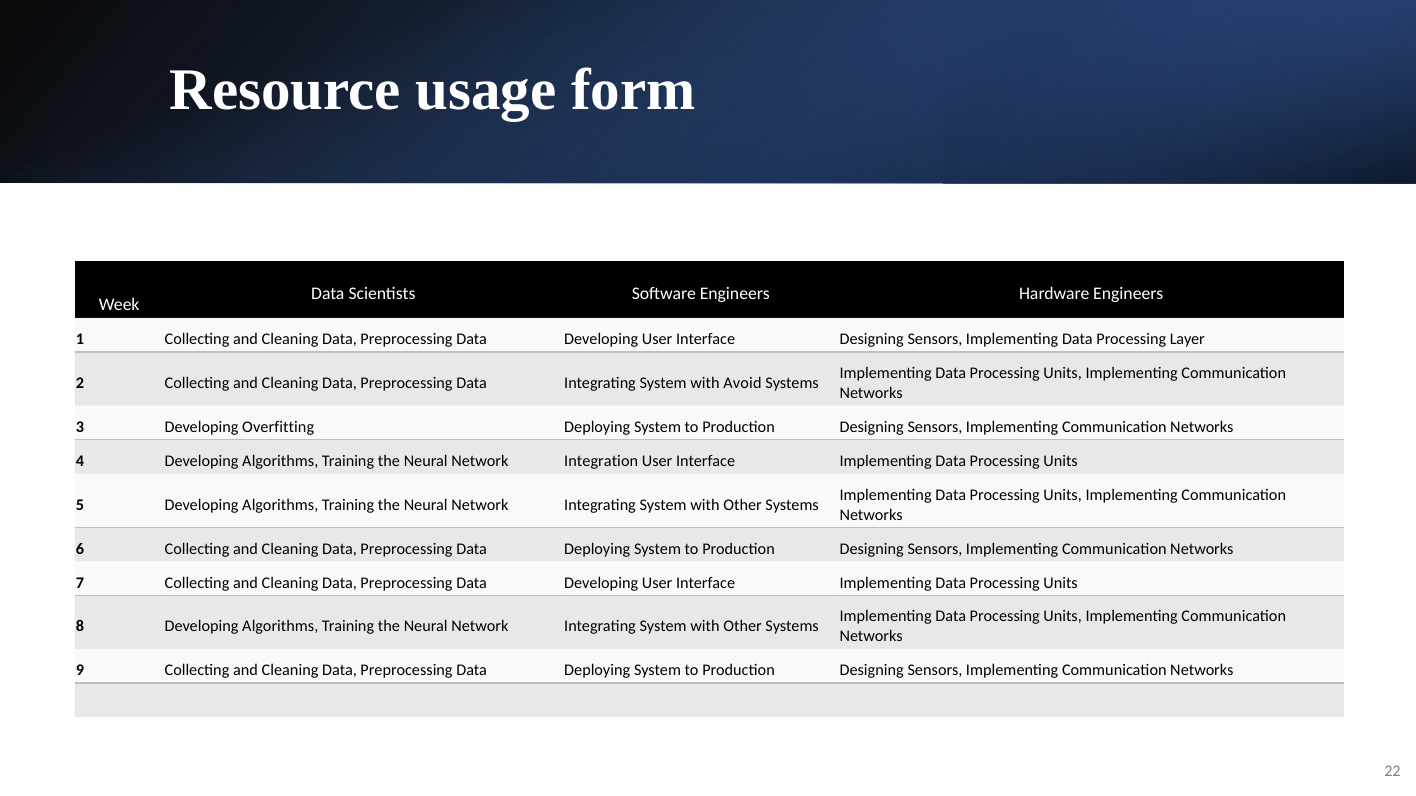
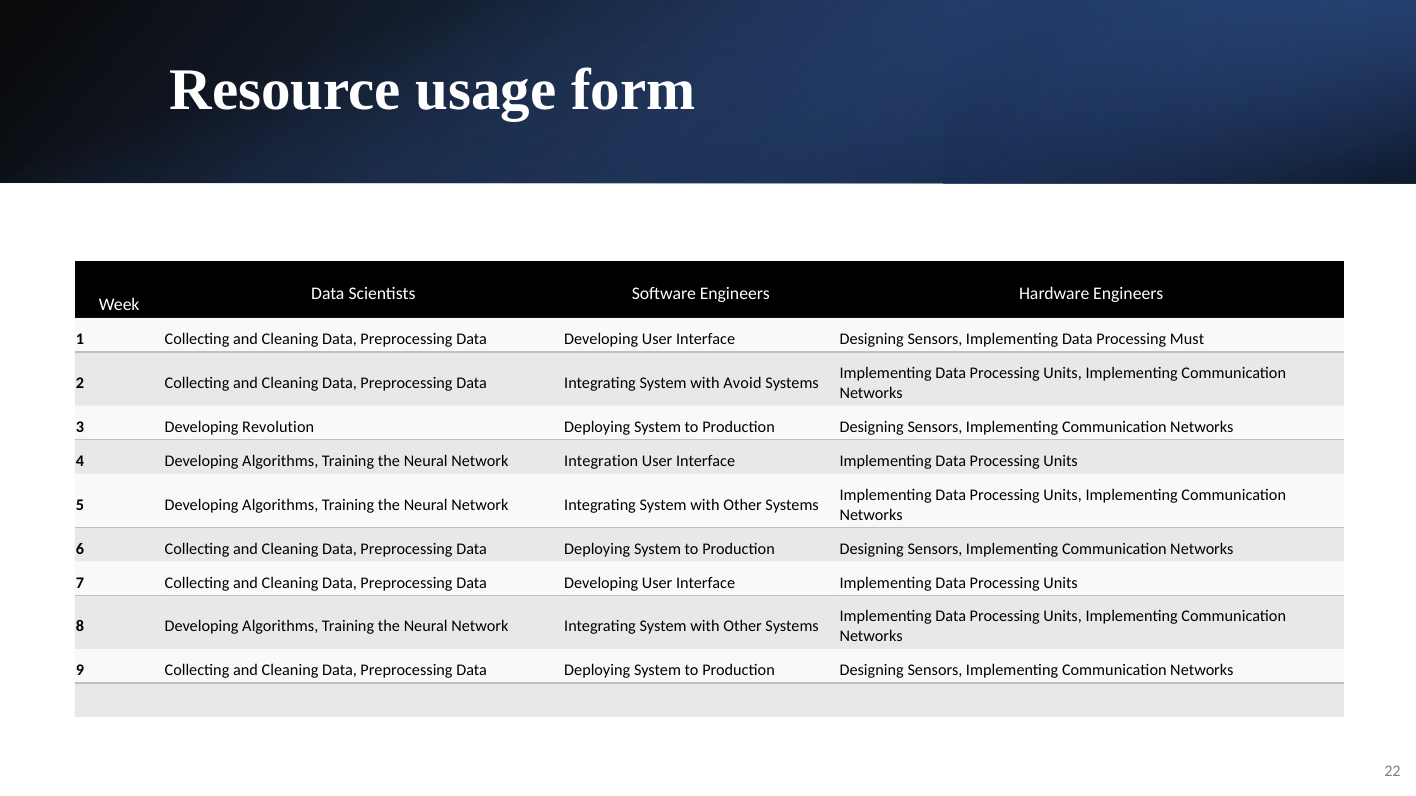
Layer: Layer -> Must (1187, 340)
Overfitting: Overfitting -> Revolution (278, 427)
